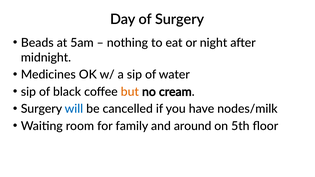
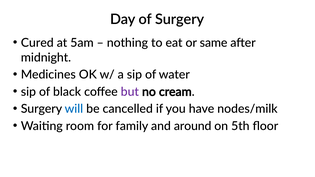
Beads: Beads -> Cured (37, 43)
night: night -> same (214, 43)
but colour: orange -> purple (130, 92)
